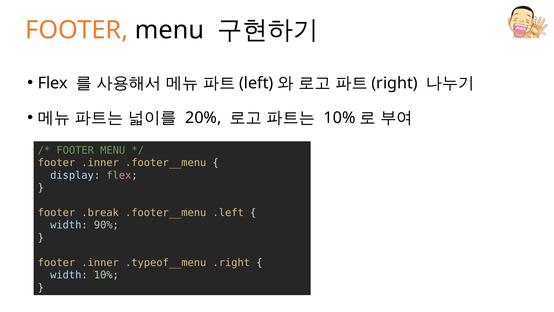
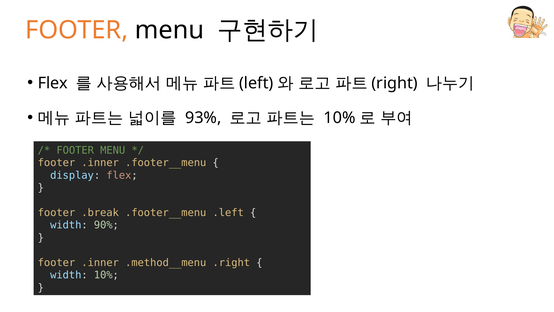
20%: 20% -> 93% (203, 118)
.typeof__menu: .typeof__menu -> .method__menu (166, 262)
